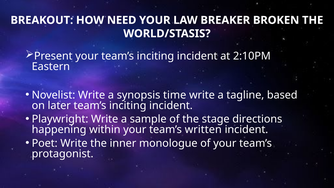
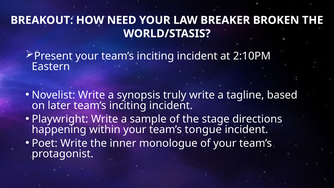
time: time -> truly (175, 95)
written: written -> tongue (203, 130)
